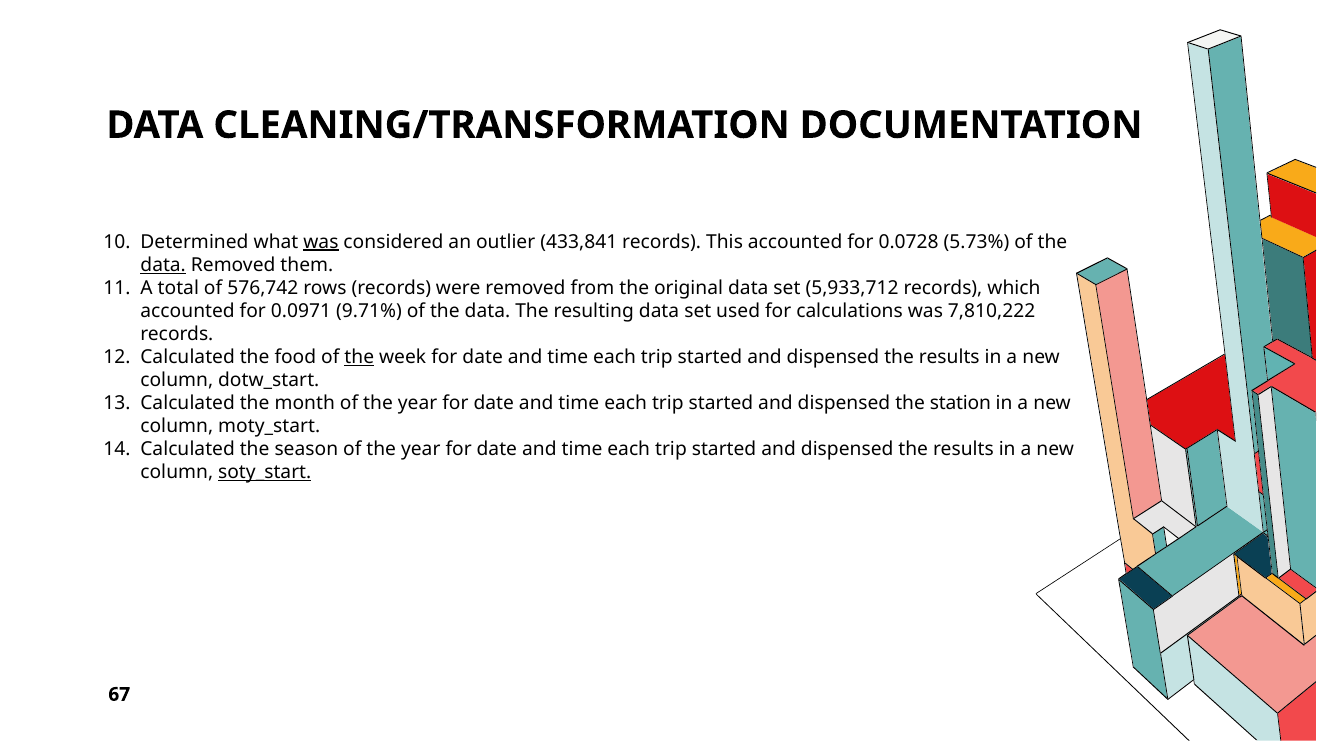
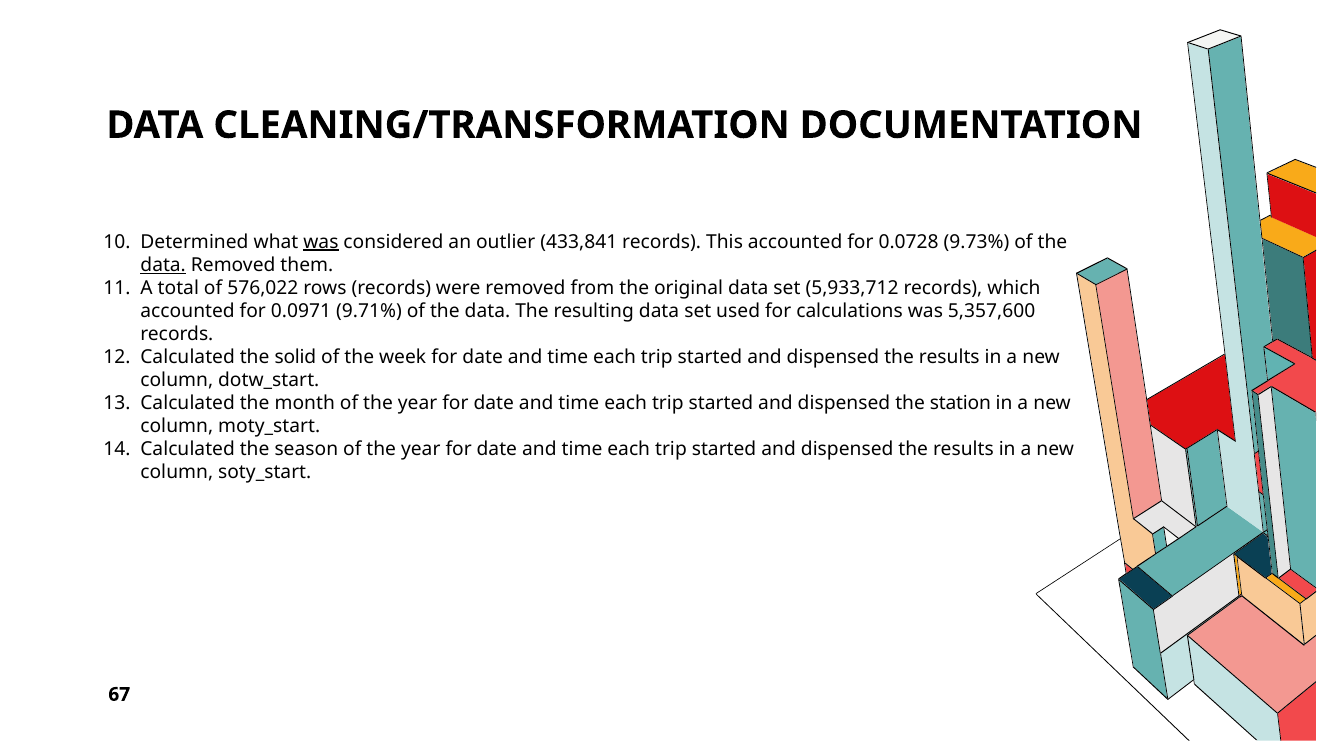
5.73%: 5.73% -> 9.73% (976, 242)
576,742: 576,742 -> 576,022 (263, 288)
7,810,222: 7,810,222 -> 5,357,600 (992, 311)
food: food -> solid (295, 357)
the underline: present -> none (359, 357)
soty_start underline: present -> none (265, 472)
